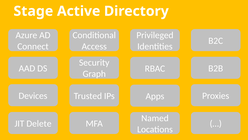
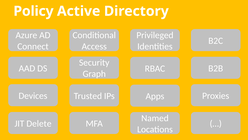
Stage: Stage -> Policy (33, 11)
